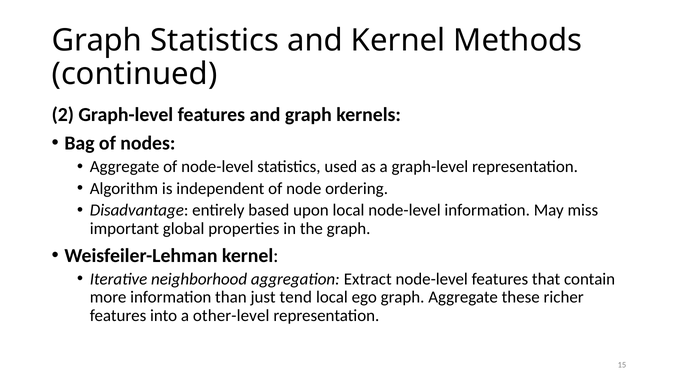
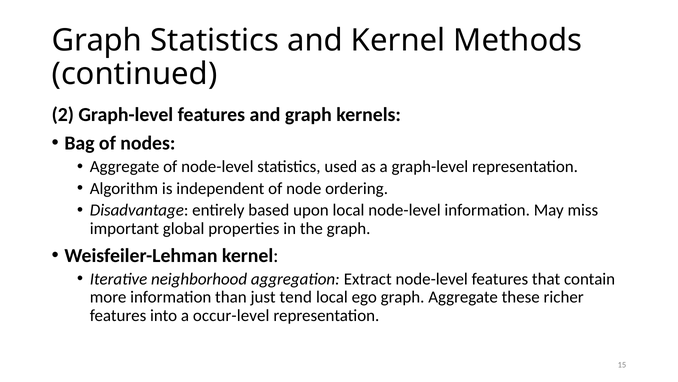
other-level: other-level -> occur-level (231, 315)
